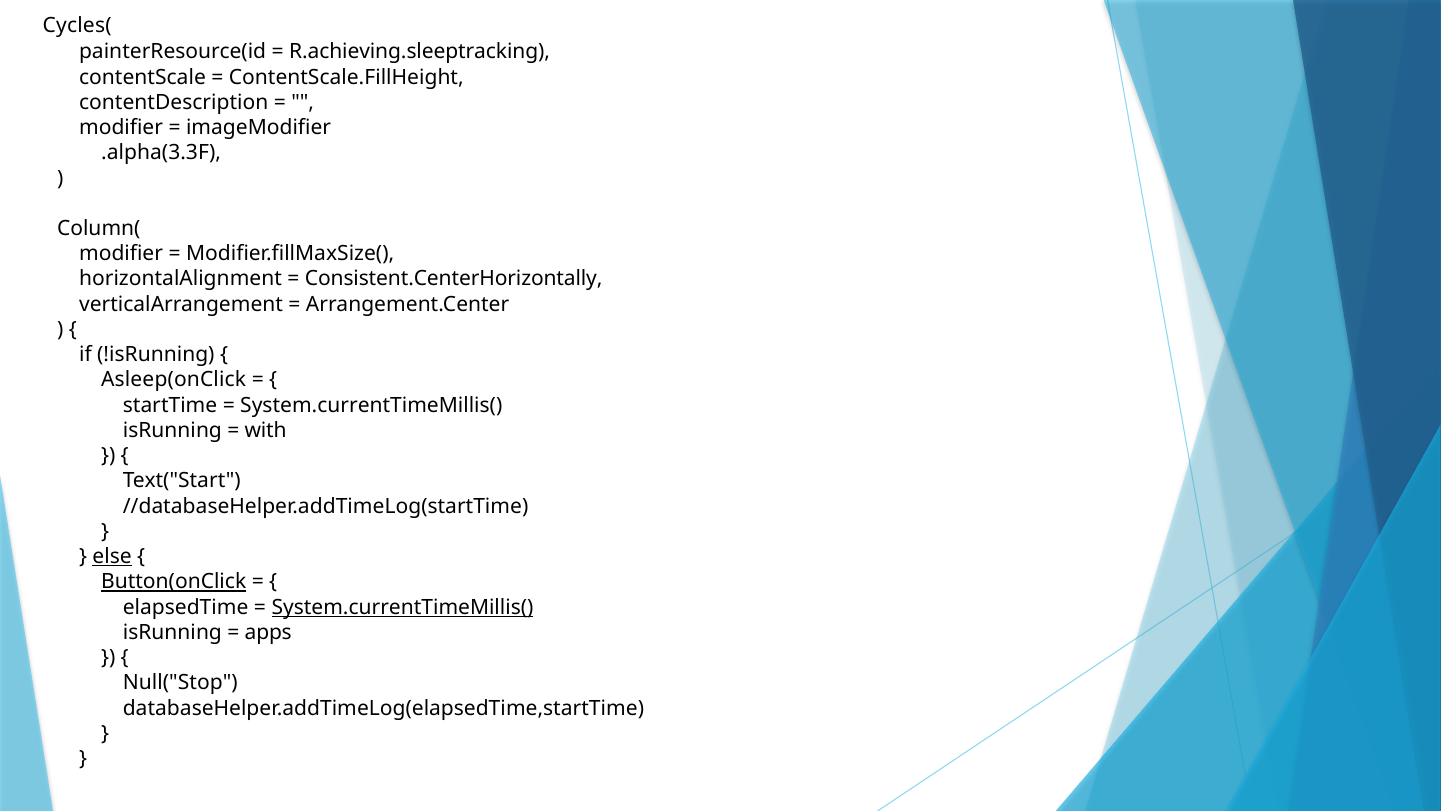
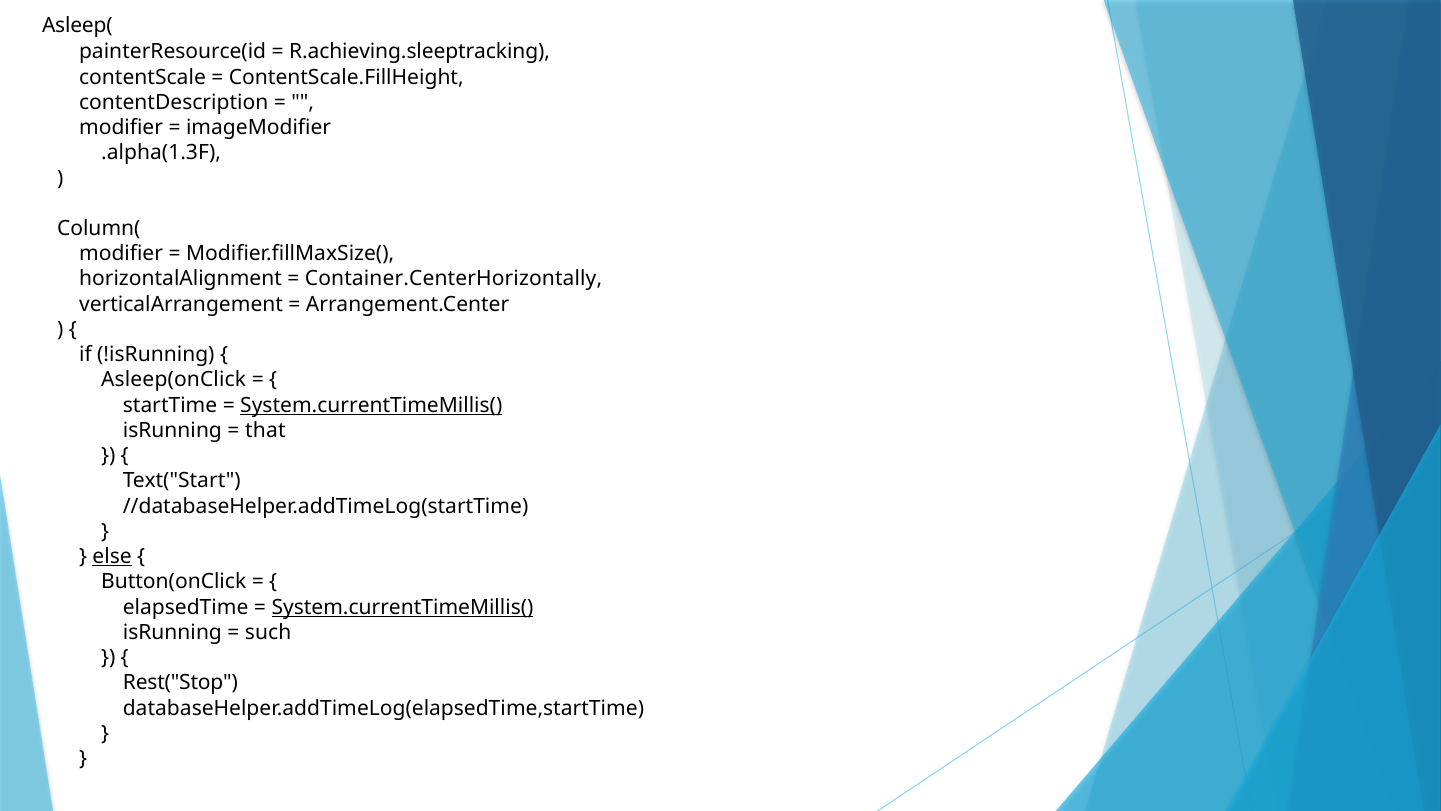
Cycles(: Cycles( -> Asleep( (77, 25)
.alpha(3.3F: .alpha(3.3F -> .alpha(1.3F (161, 153)
Consistent.CenterHorizontally: Consistent.CenterHorizontally -> Container.CenterHorizontally (454, 279)
System.currentTimeMillis( underline: none -> present (371, 405)
with: with -> that (265, 430)
Button(onClick underline: present -> none (174, 582)
apps: apps -> such (268, 632)
Null("Stop: Null("Stop -> Rest("Stop (180, 683)
